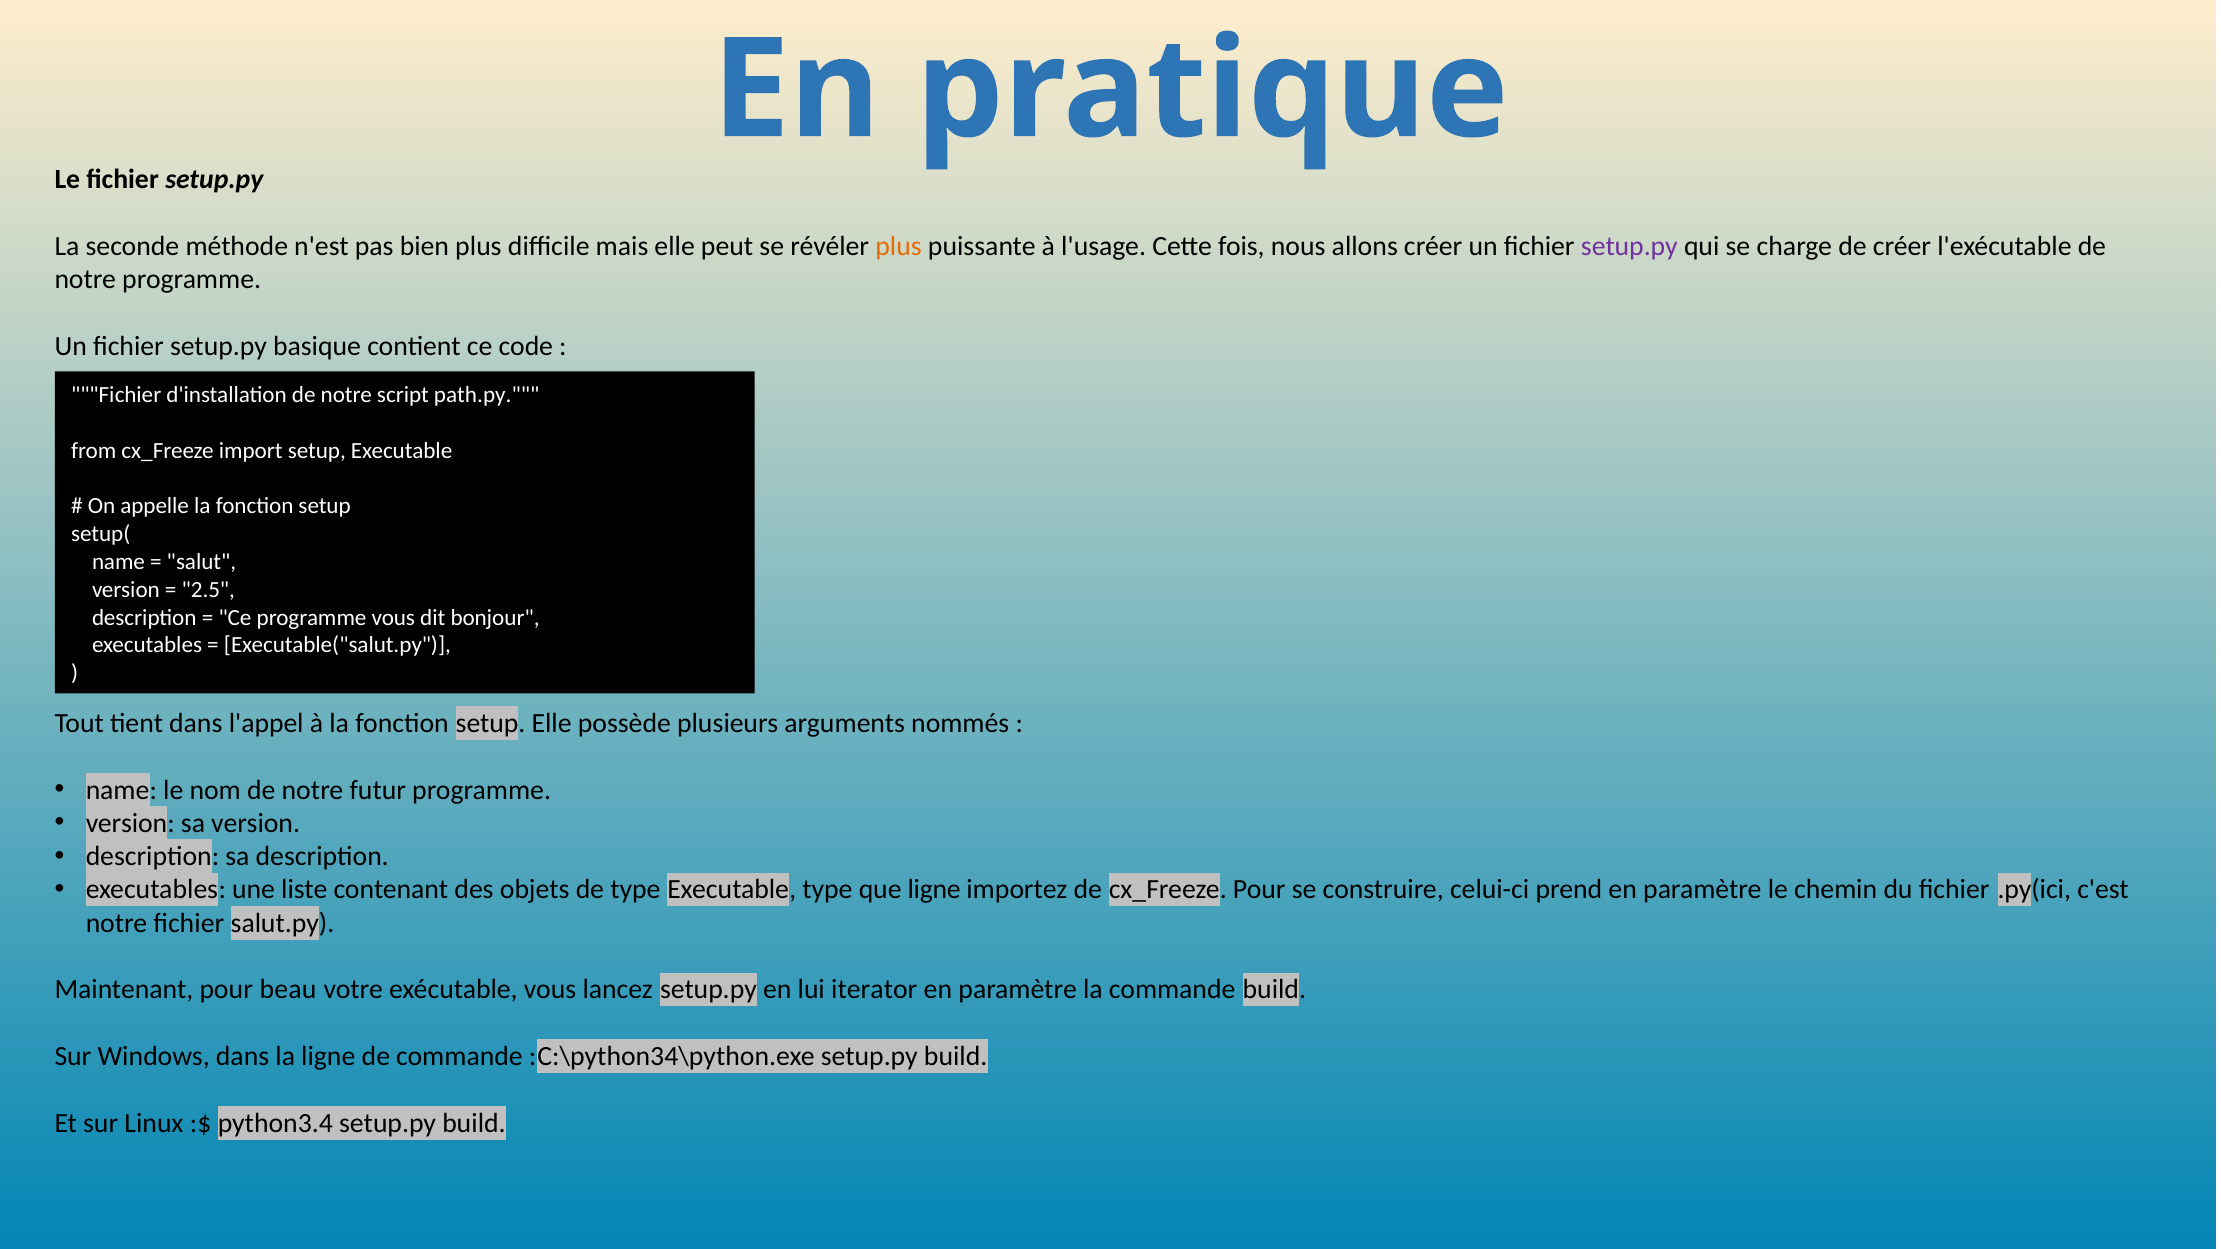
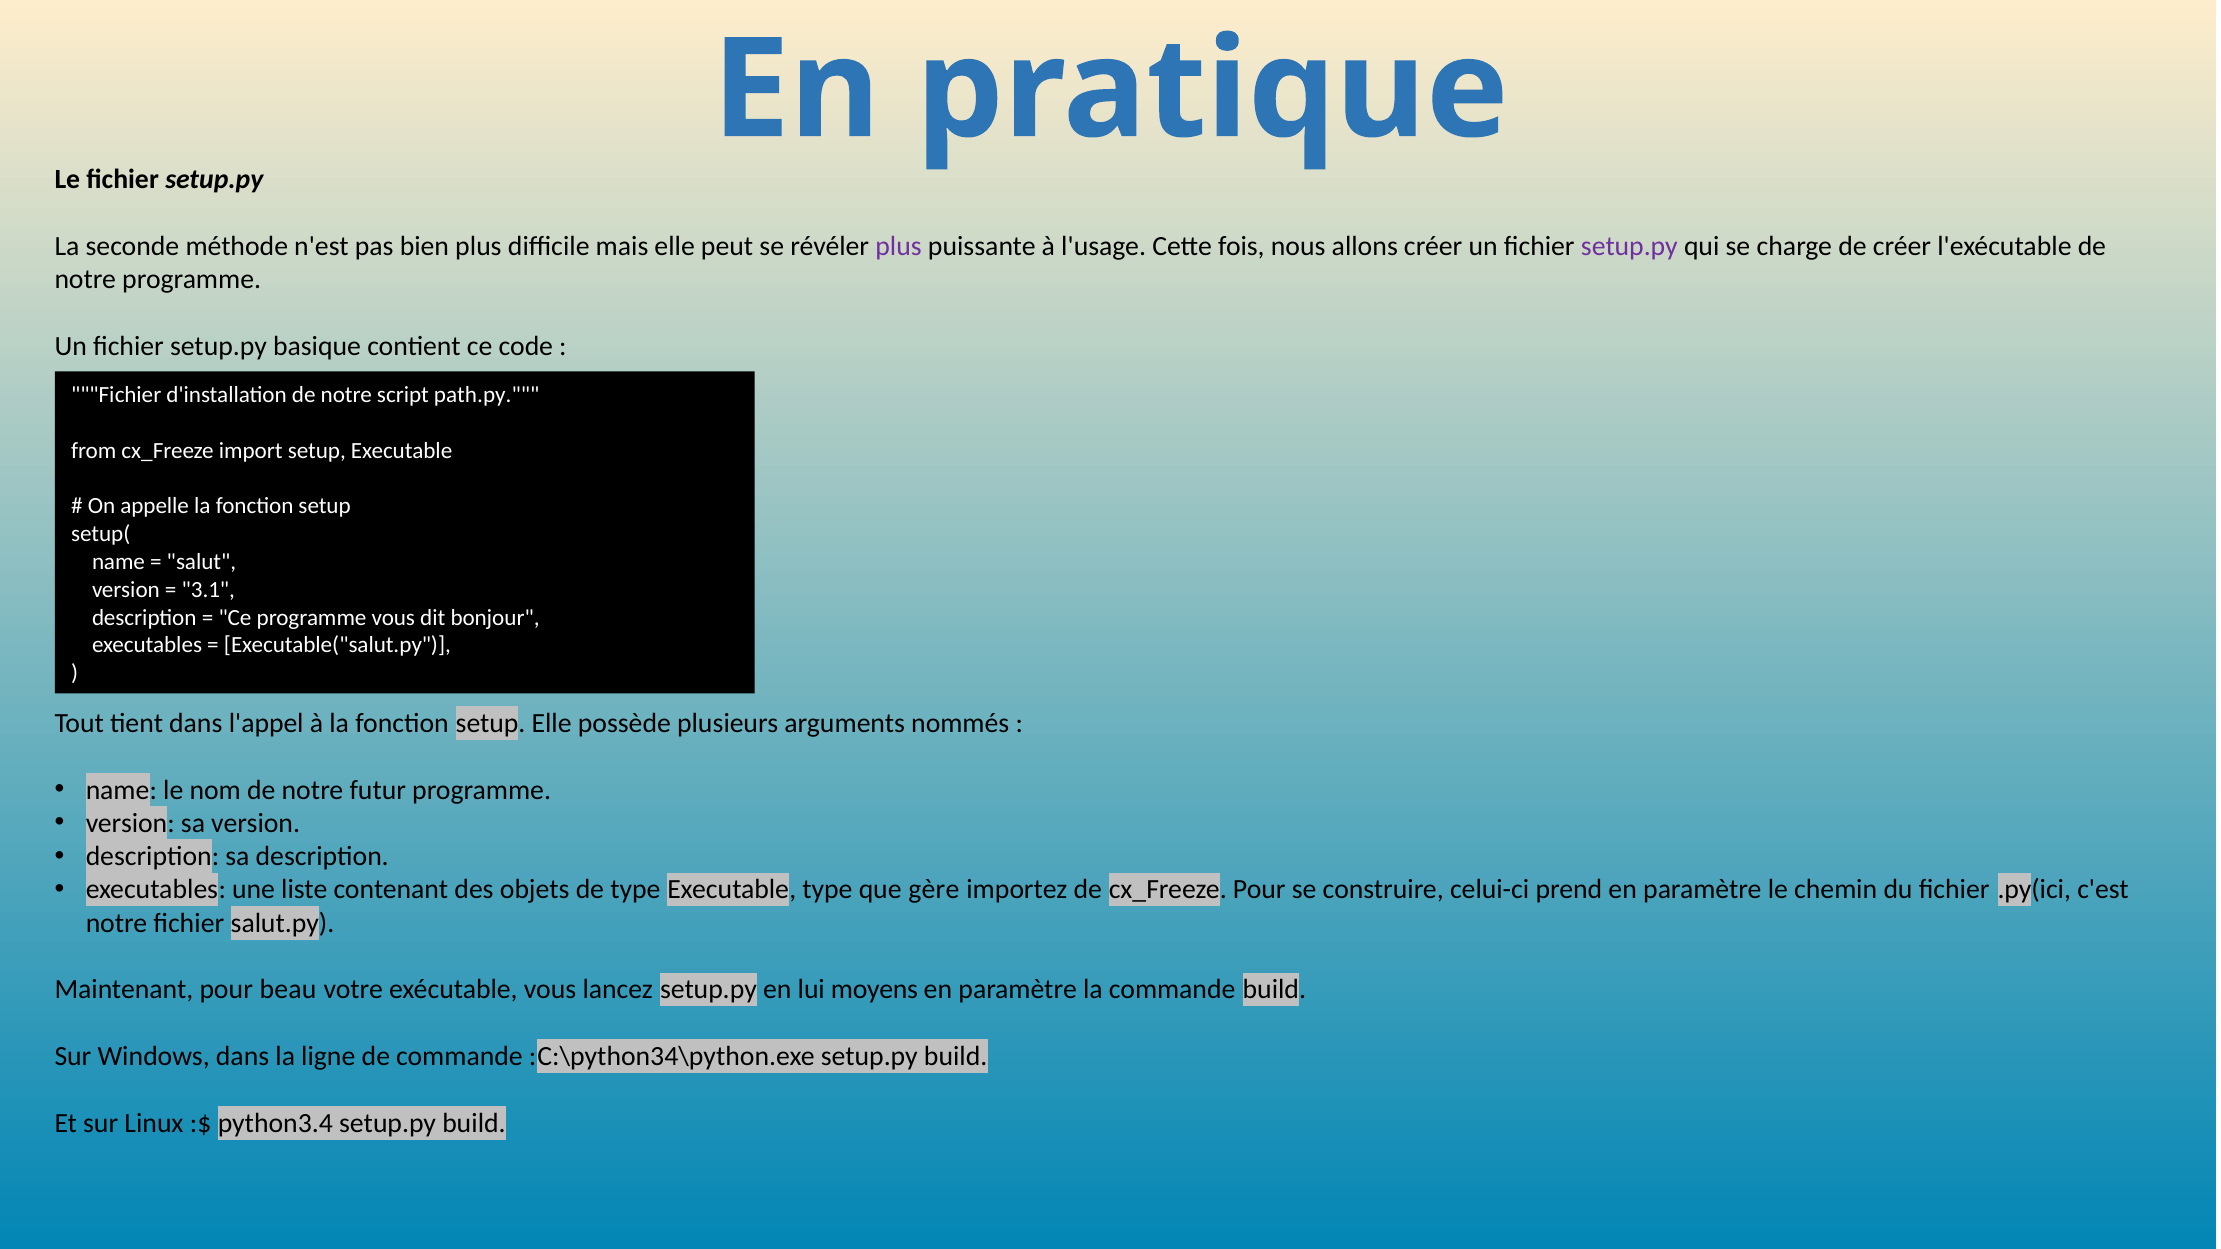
plus colour: orange -> purple (899, 246)
2.5: 2.5 -> 3.1 (208, 590)
que ligne: ligne -> gère (934, 890)
iterator: iterator -> moyens (874, 990)
